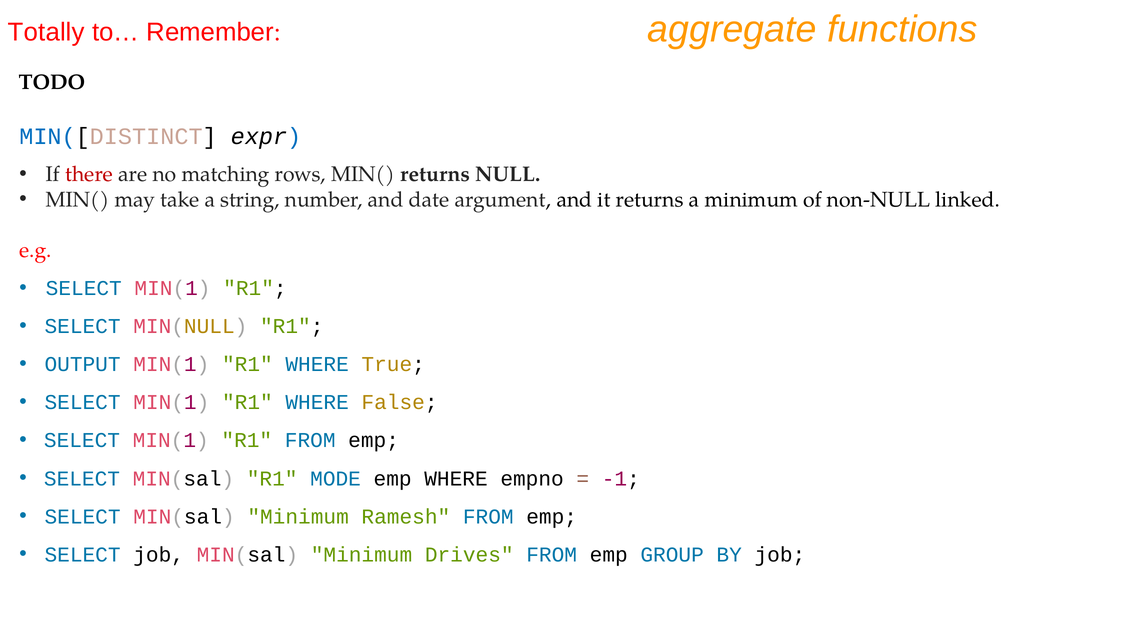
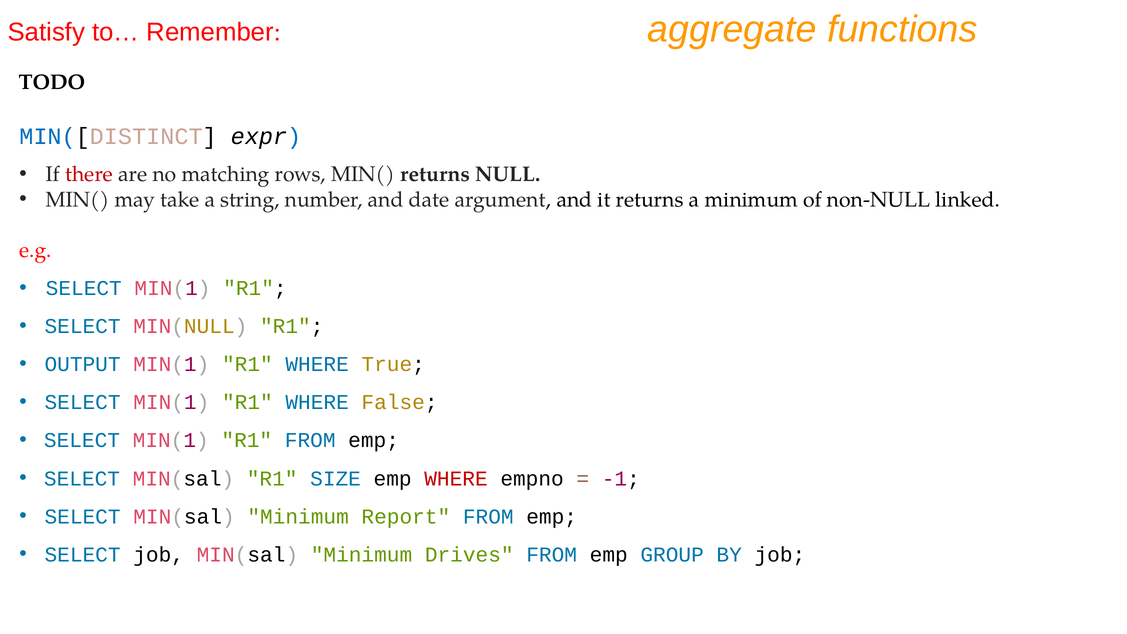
Totally: Totally -> Satisfy (46, 32)
MODE: MODE -> SIZE (336, 479)
WHERE colour: black -> red (456, 479)
Ramesh: Ramesh -> Report (406, 517)
